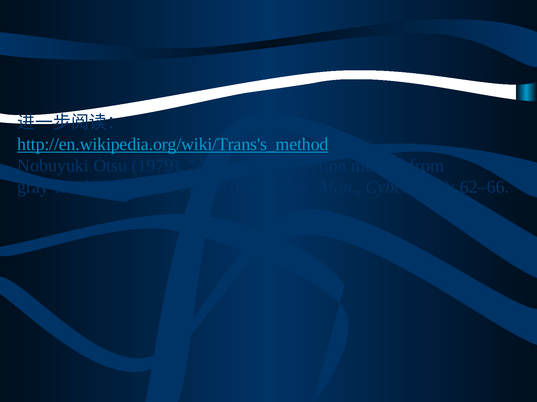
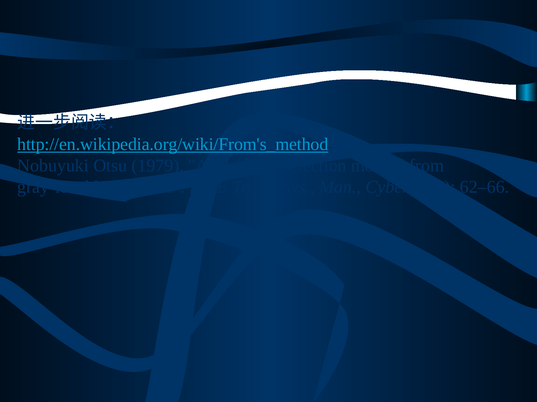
http://en.wikipedia.org/wiki/Trans's_method: http://en.wikipedia.org/wiki/Trans's_method -> http://en.wikipedia.org/wiki/From's_method (173, 144)
